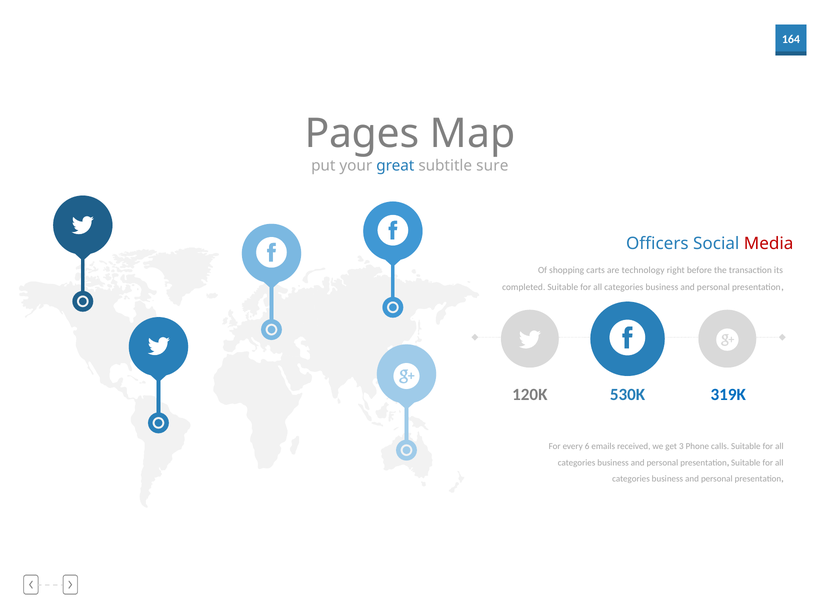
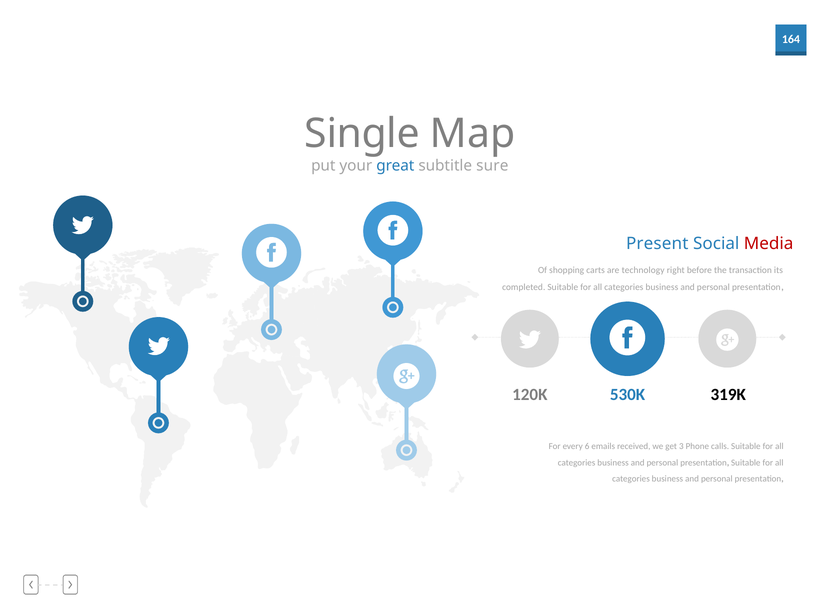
Pages: Pages -> Single (362, 133)
Officers: Officers -> Present (657, 244)
319K colour: blue -> black (728, 395)
